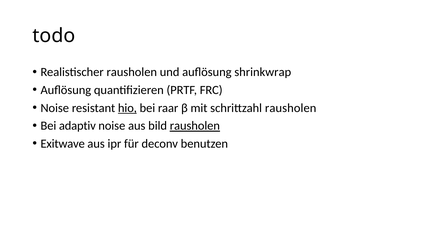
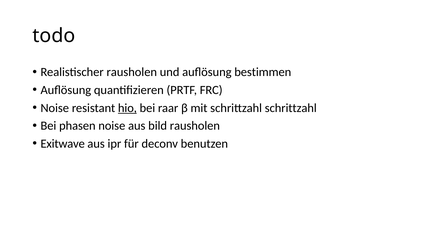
shrinkwrap: shrinkwrap -> bestimmen (263, 72)
schrittzahl rausholen: rausholen -> schrittzahl (291, 108)
adaptiv: adaptiv -> phasen (77, 126)
rausholen underline: present -> none (195, 126)
